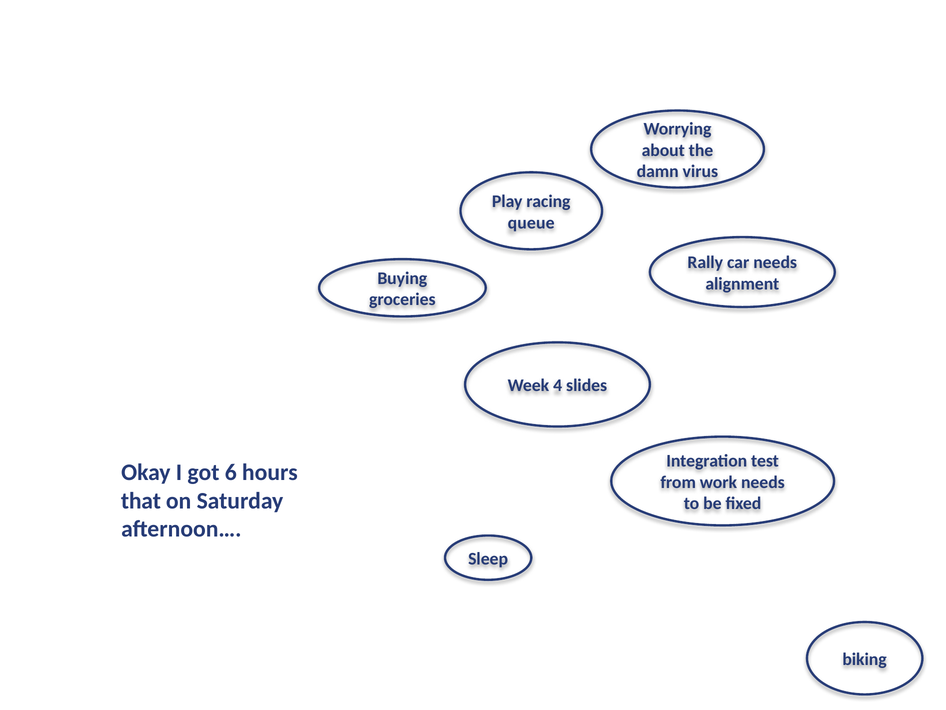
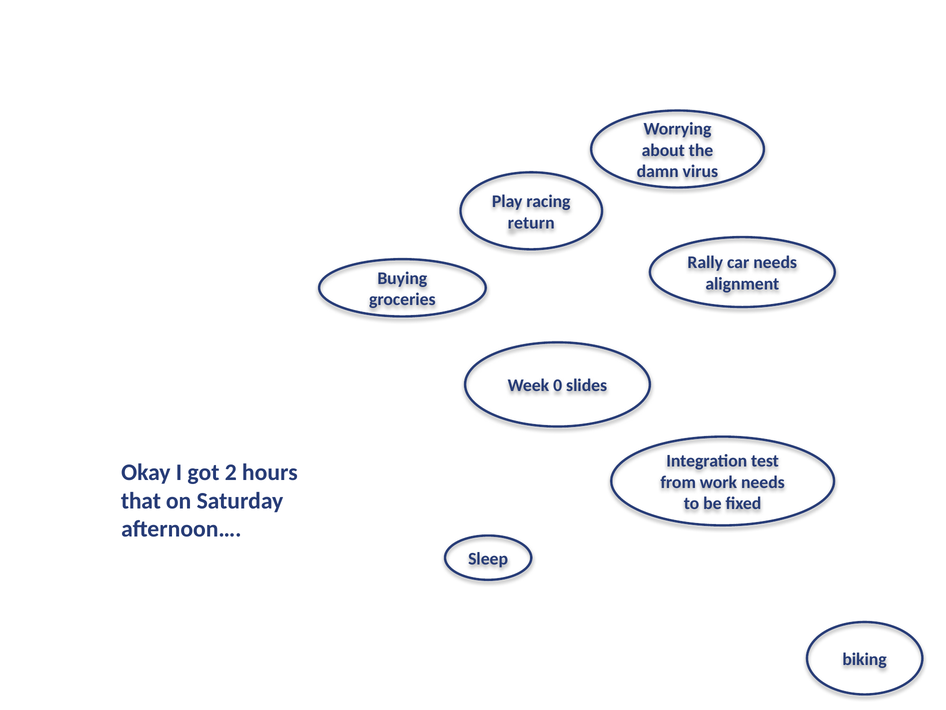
queue: queue -> return (531, 222)
4: 4 -> 0 (558, 385)
6: 6 -> 2 (231, 472)
